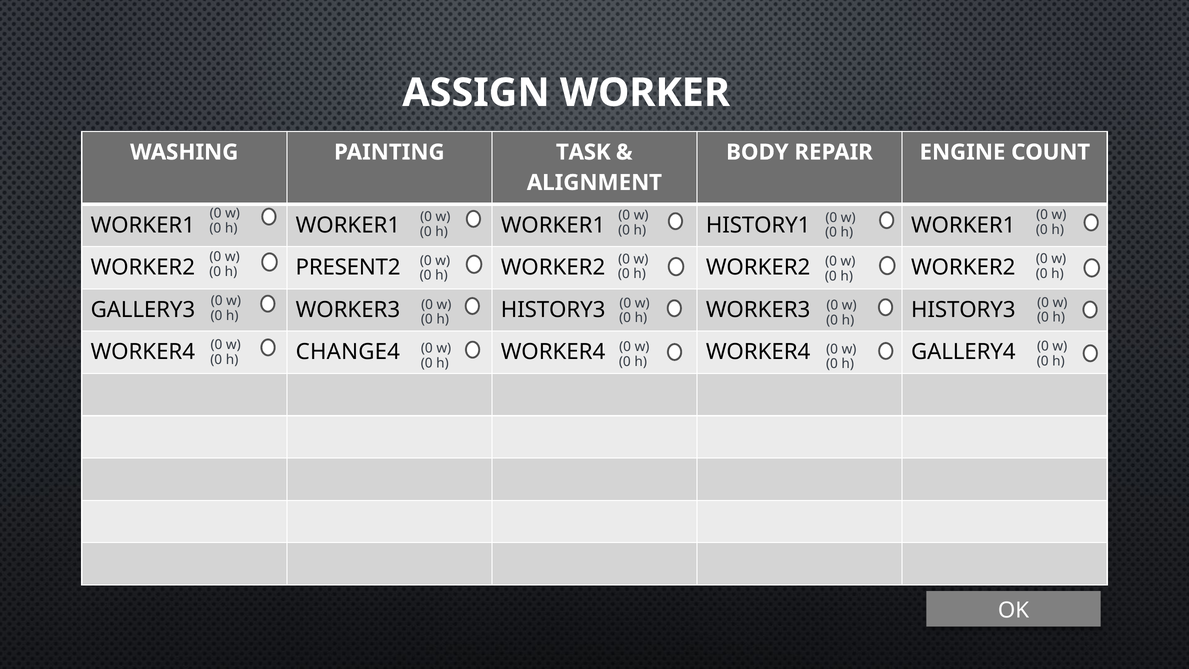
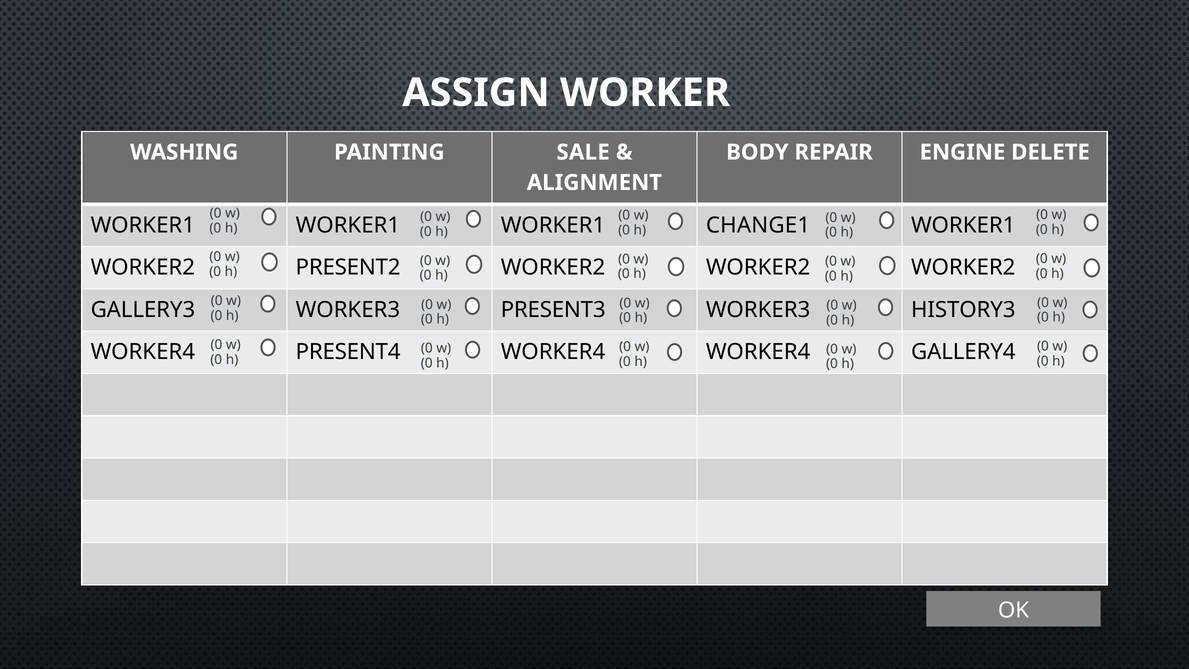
TASK: TASK -> SALE (583, 152)
COUNT: COUNT -> DELETE (1051, 152)
HISTORY1: HISTORY1 -> CHANGE1 (758, 225)
HISTORY3: HISTORY3 -> PRESENT3 (553, 310)
CHANGE4: CHANGE4 -> PRESENT4 (348, 352)
